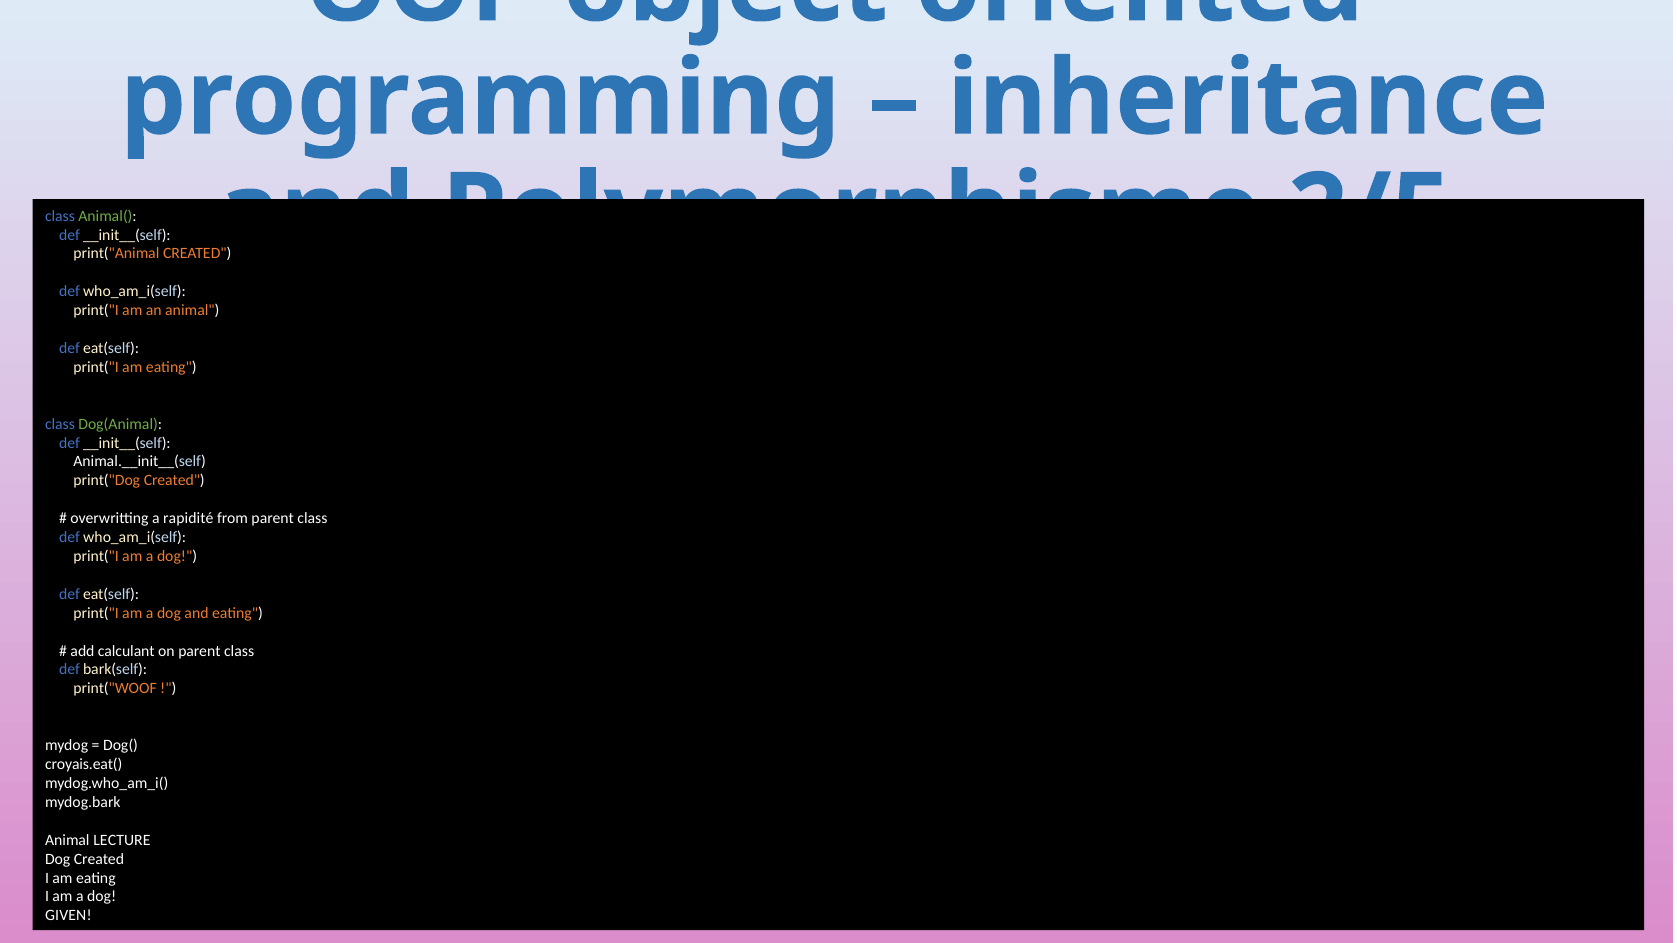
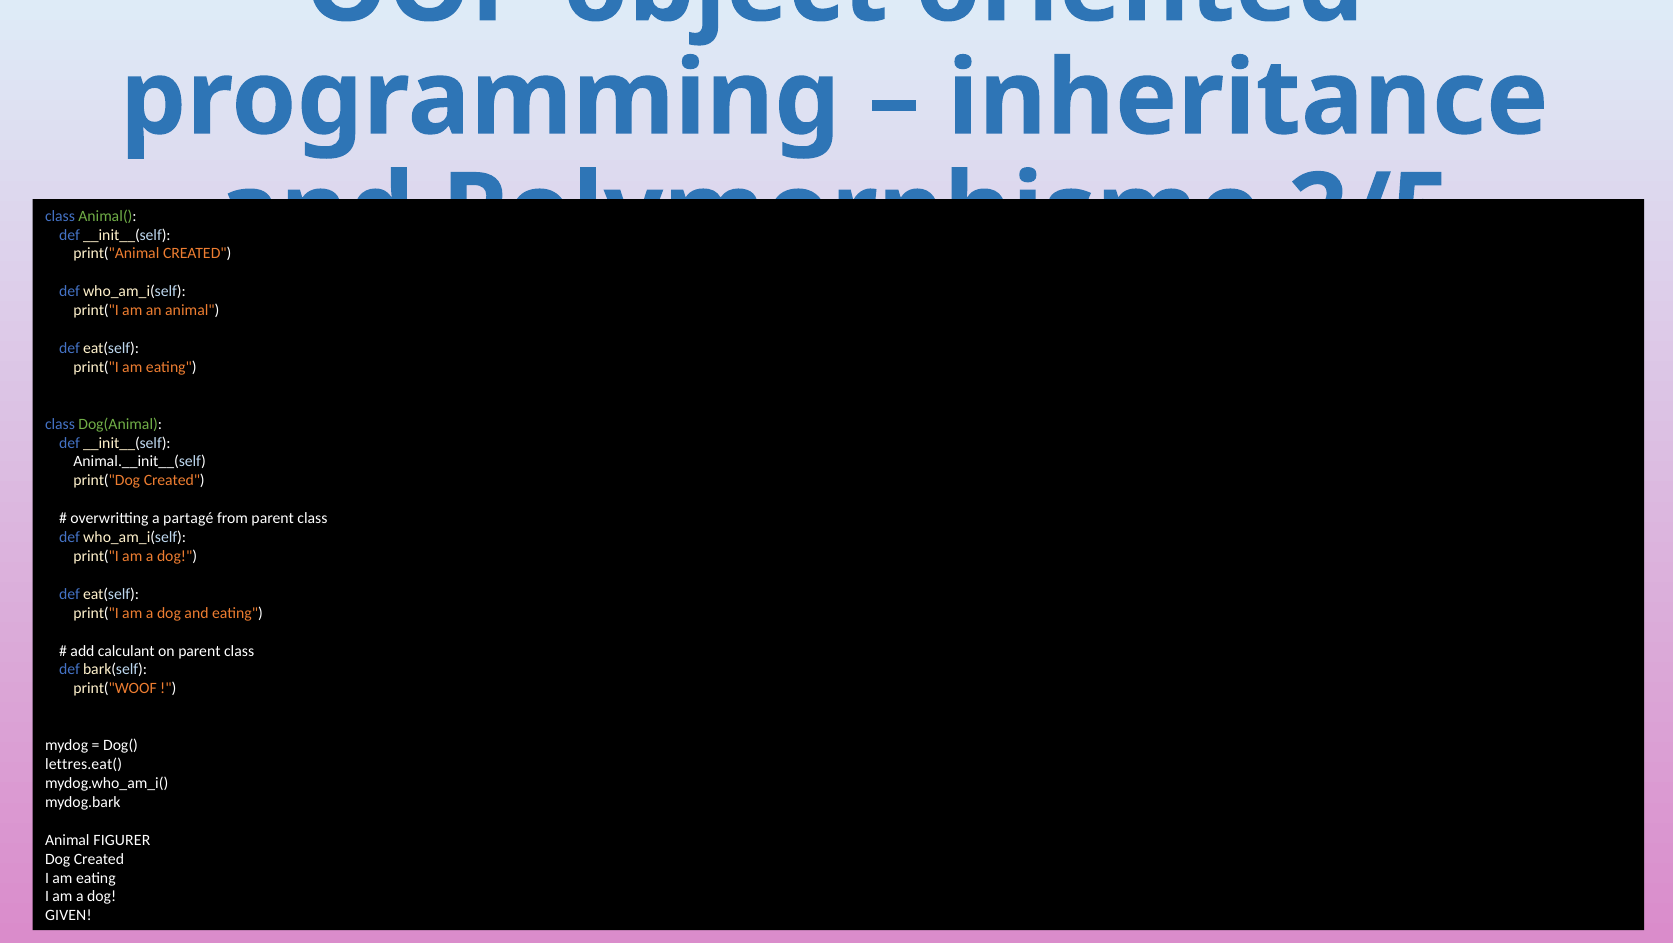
rapidité: rapidité -> partagé (188, 519)
croyais.eat(: croyais.eat( -> lettres.eat( (84, 765)
LECTURE: LECTURE -> FIGURER (122, 840)
